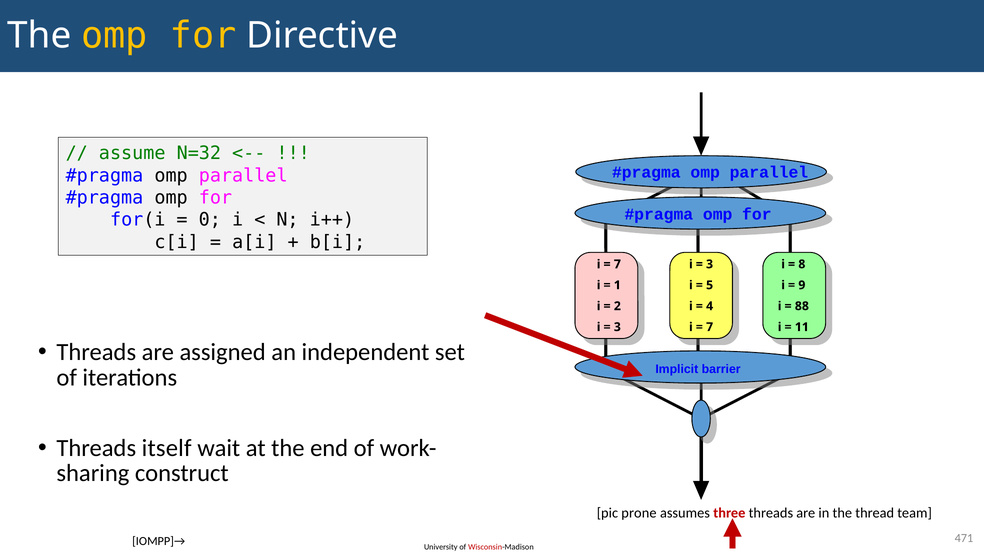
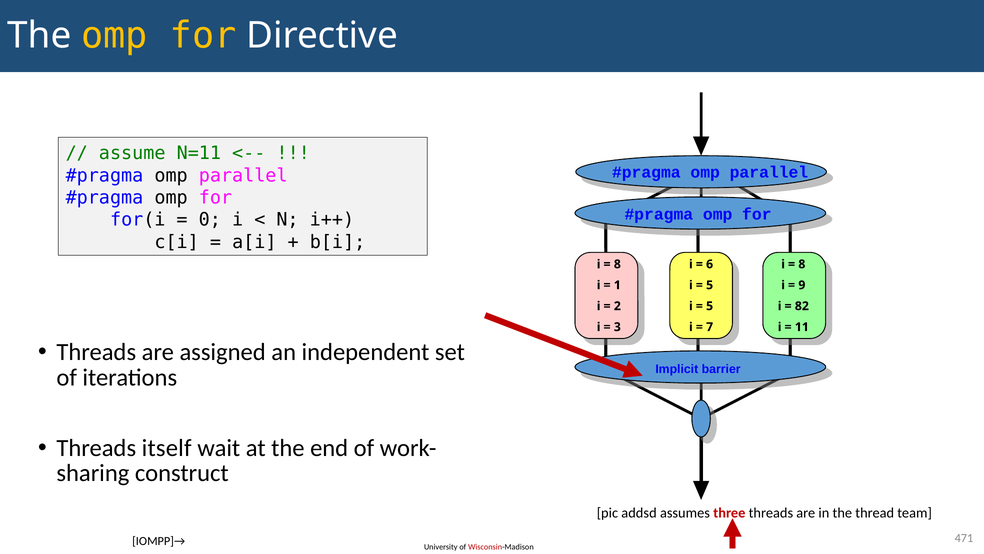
N=32: N=32 -> N=11 (199, 153)
7: 7 -> 8 (617, 264)
3: 3 -> 6 (710, 264)
4: 4 -> 5 (710, 306)
88: 88 -> 82 (802, 306)
prone: prone -> addsd (639, 513)
